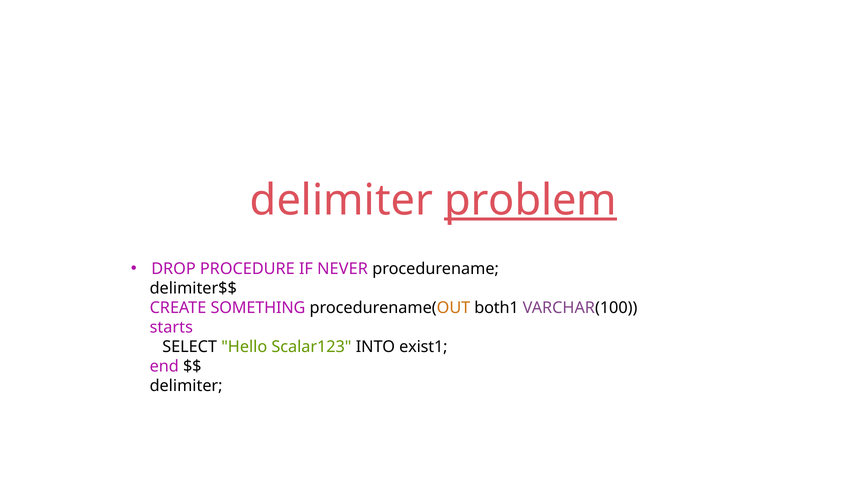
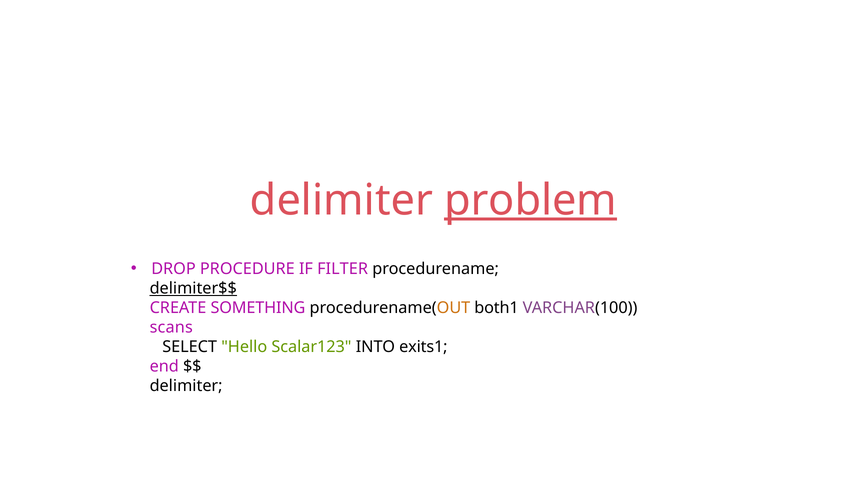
NEVER: NEVER -> FILTER (343, 269)
delimiter$$ underline: none -> present (193, 288)
starts: starts -> scans (171, 327)
exist1: exist1 -> exits1 (423, 347)
